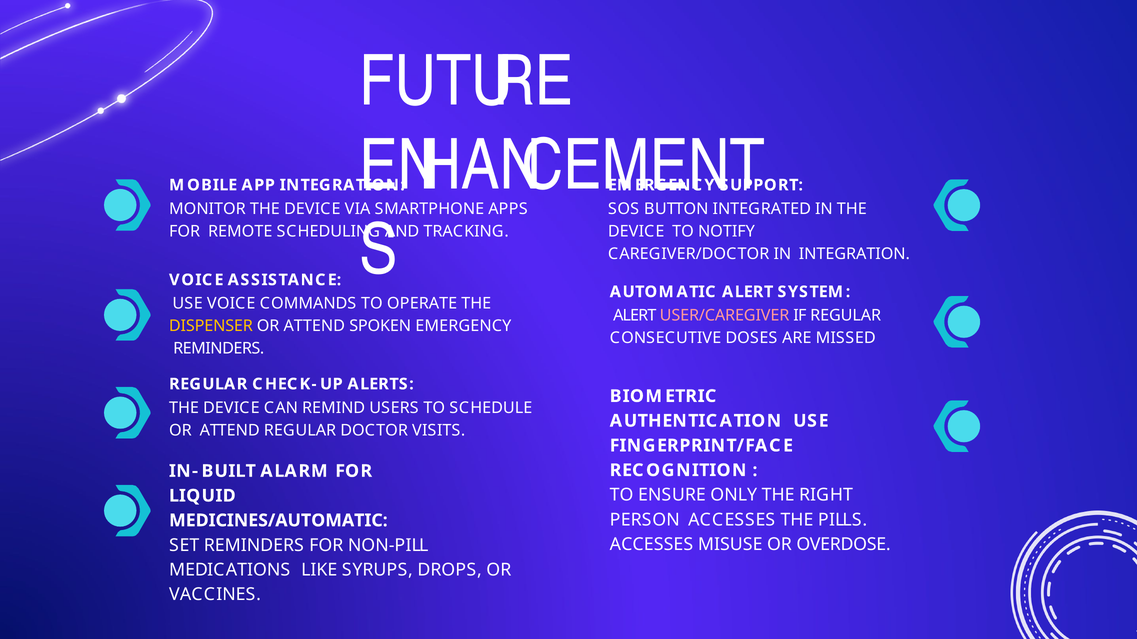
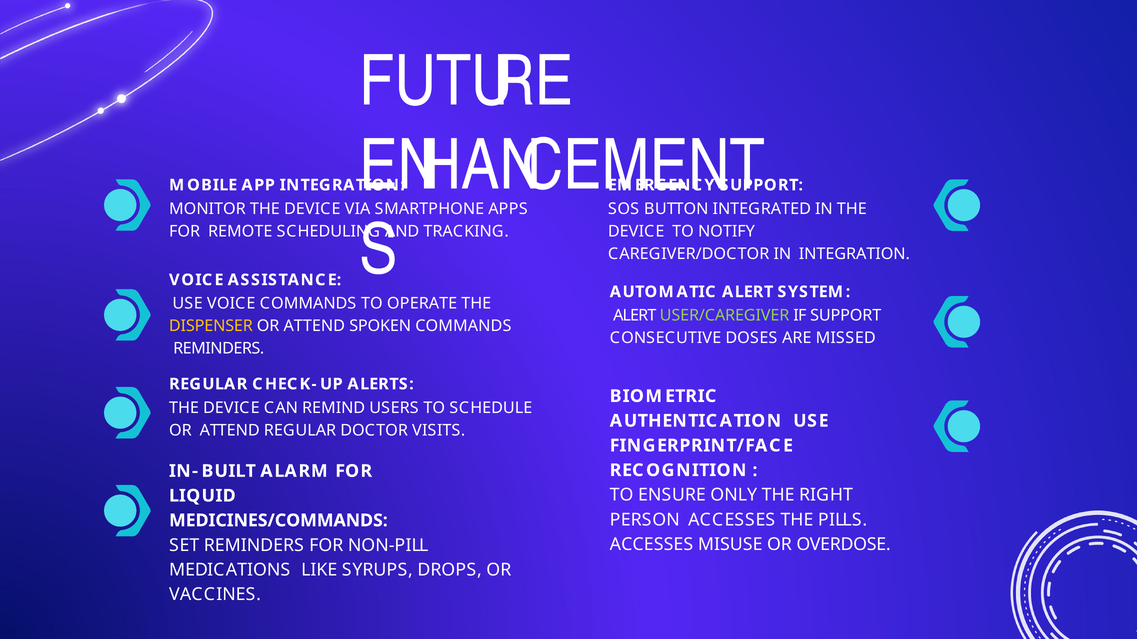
USER/CAREGIVER colour: pink -> light green (725, 316)
IF REGULAR: REGULAR -> SUPPORT (846, 316)
SPOKEN EMERGENCY: EMERGENCY -> COMMANDS (463, 326)
MEDICINES/AUTOMATIC: MEDICINES/AUTOMATIC -> MEDICINES/COMMANDS (278, 521)
